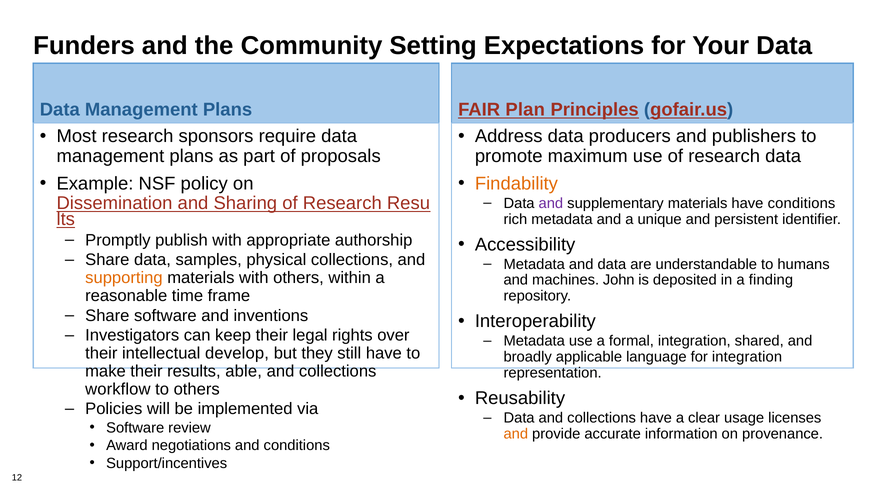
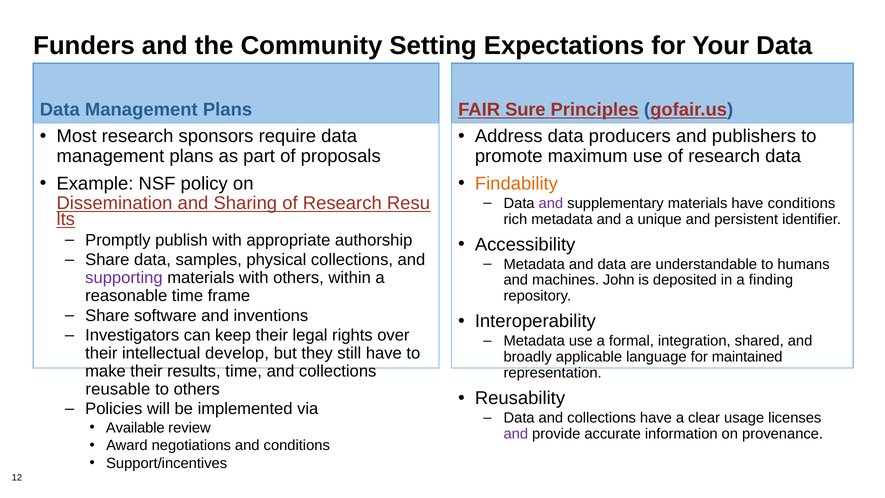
Plan: Plan -> Sure (525, 110)
supporting colour: orange -> purple (124, 278)
for integration: integration -> maintained (747, 357)
results able: able -> time (244, 371)
workflow: workflow -> reusable (118, 389)
Software: Software -> Available (135, 428)
and colour: orange -> purple (516, 434)
